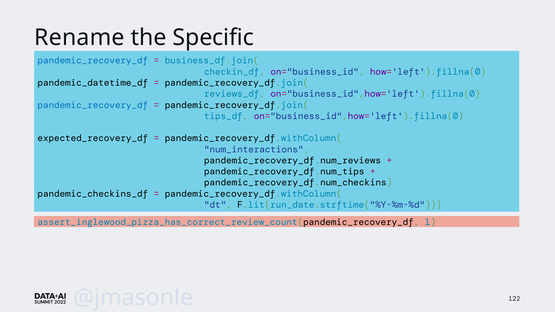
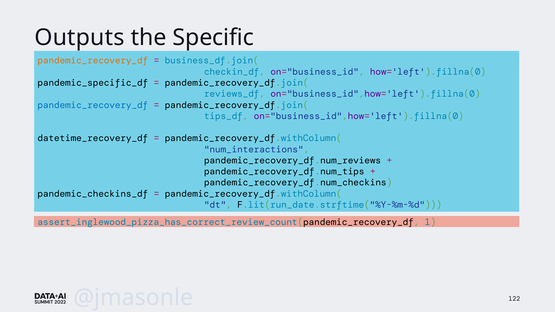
Rename: Rename -> Outputs (79, 38)
pandemic_recovery_df colour: blue -> orange (93, 61)
pandemic_datetime_df: pandemic_datetime_df -> pandemic_specific_df (93, 83)
expected_recovery_df: expected_recovery_df -> datetime_recovery_df (93, 138)
